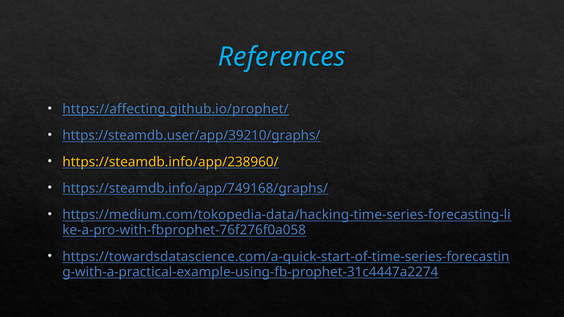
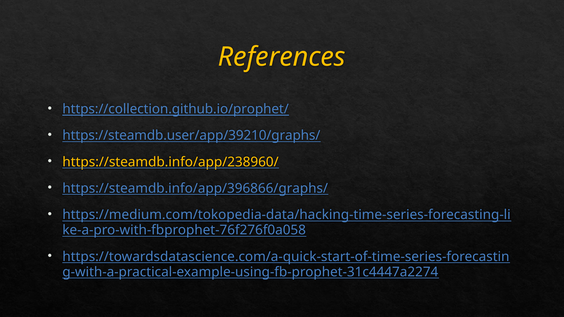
References colour: light blue -> yellow (282, 57)
https://affecting.github.io/prophet/: https://affecting.github.io/prophet/ -> https://collection.github.io/prophet/ (176, 109)
https://steamdb.info/app/749168/graphs/: https://steamdb.info/app/749168/graphs/ -> https://steamdb.info/app/396866/graphs/ (195, 188)
